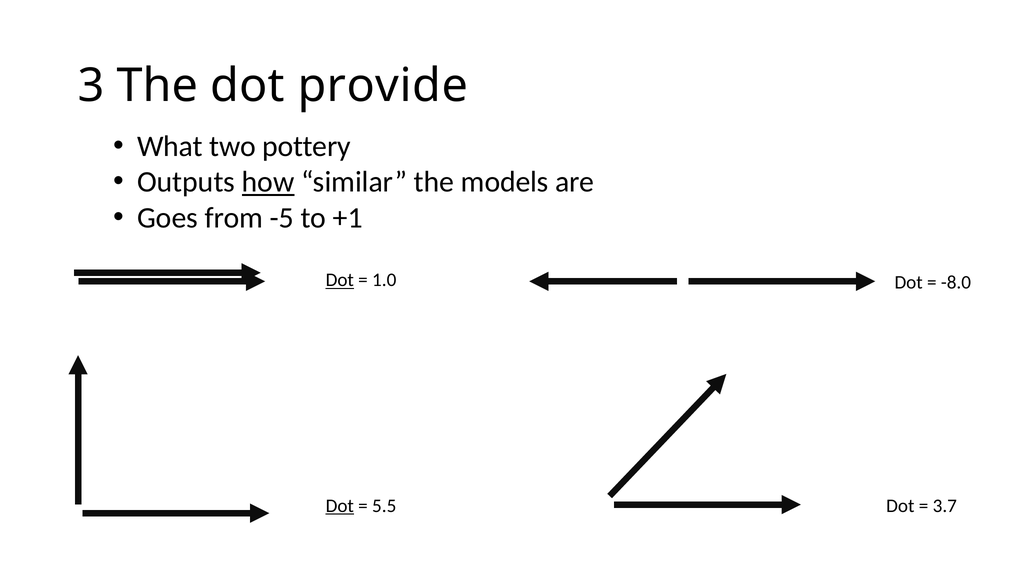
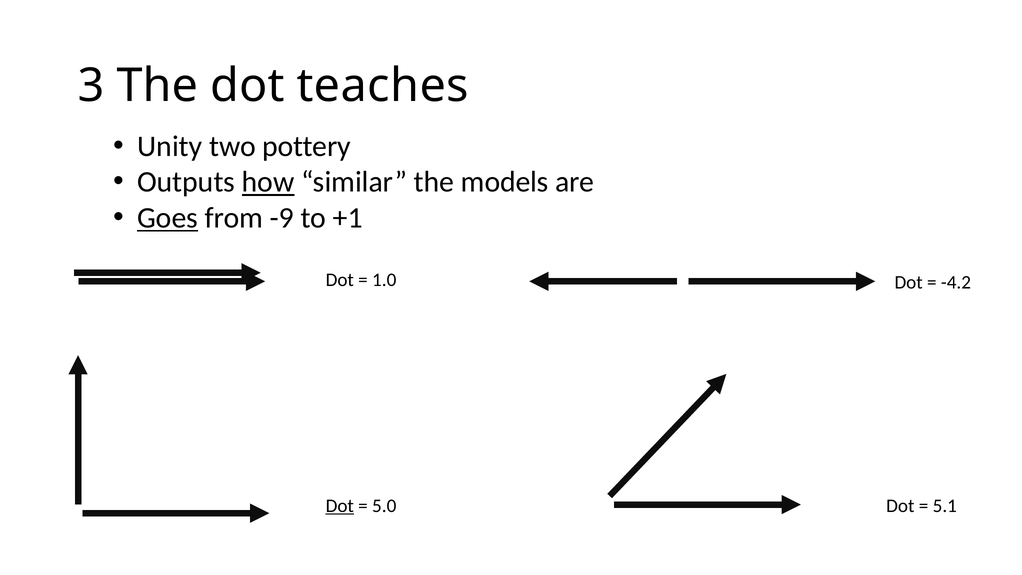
provide: provide -> teaches (383, 86)
What: What -> Unity (170, 146)
Goes underline: none -> present (168, 218)
-5: -5 -> -9 (282, 218)
Dot underline: present -> none (340, 280)
-8.0: -8.0 -> -4.2 (956, 282)
5.5: 5.5 -> 5.0 (384, 506)
3.7: 3.7 -> 5.1 (945, 506)
